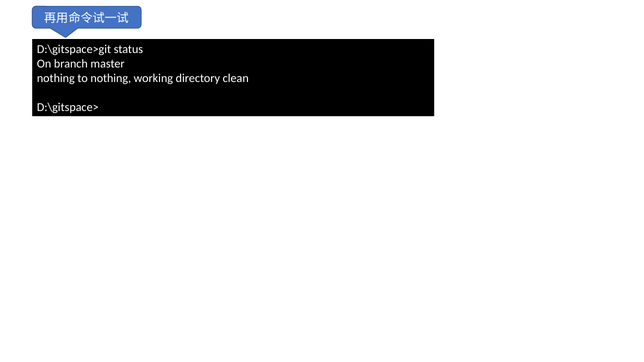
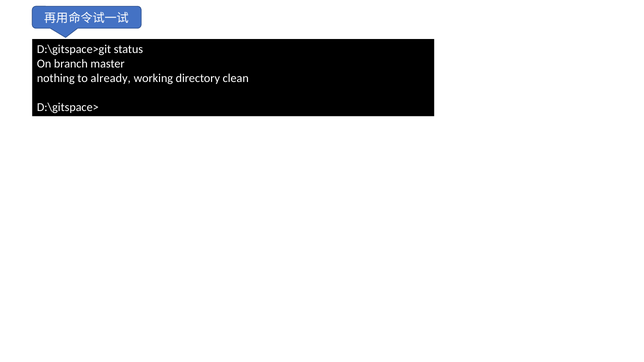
to nothing: nothing -> already (111, 79)
